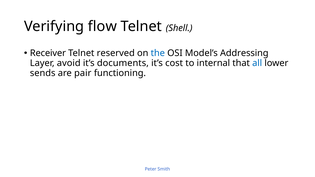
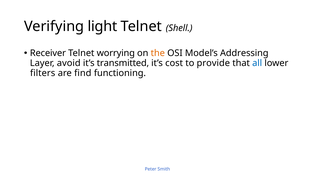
flow: flow -> light (102, 26)
reserved: reserved -> worrying (116, 53)
the colour: blue -> orange (158, 53)
documents: documents -> transmitted (123, 63)
internal: internal -> provide (213, 63)
sends: sends -> filters (43, 73)
pair: pair -> find (83, 73)
